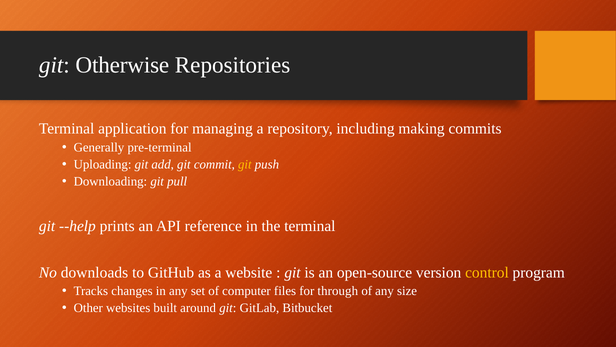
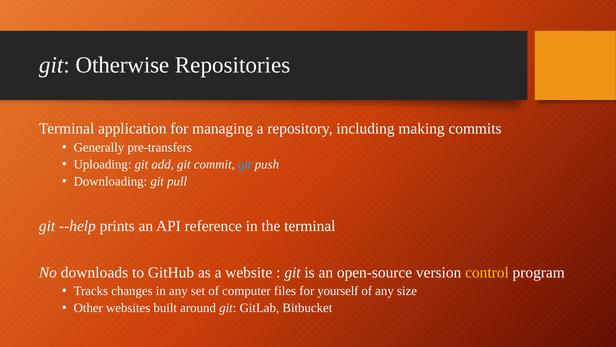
pre-terminal: pre-terminal -> pre-transfers (160, 147)
git colour: yellow -> light blue (245, 164)
through: through -> yourself (338, 290)
